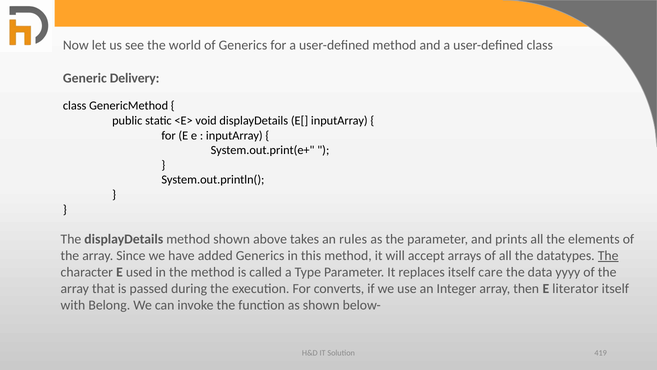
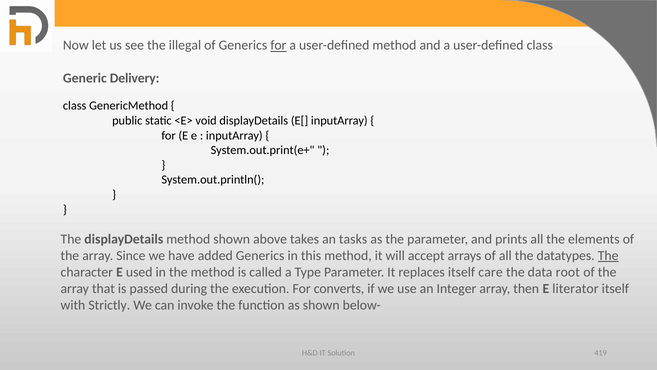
world: world -> illegal (185, 45)
for underline: none -> present (278, 45)
rules: rules -> tasks (353, 239)
yyyy: yyyy -> root (568, 272)
Belong: Belong -> Strictly (109, 305)
